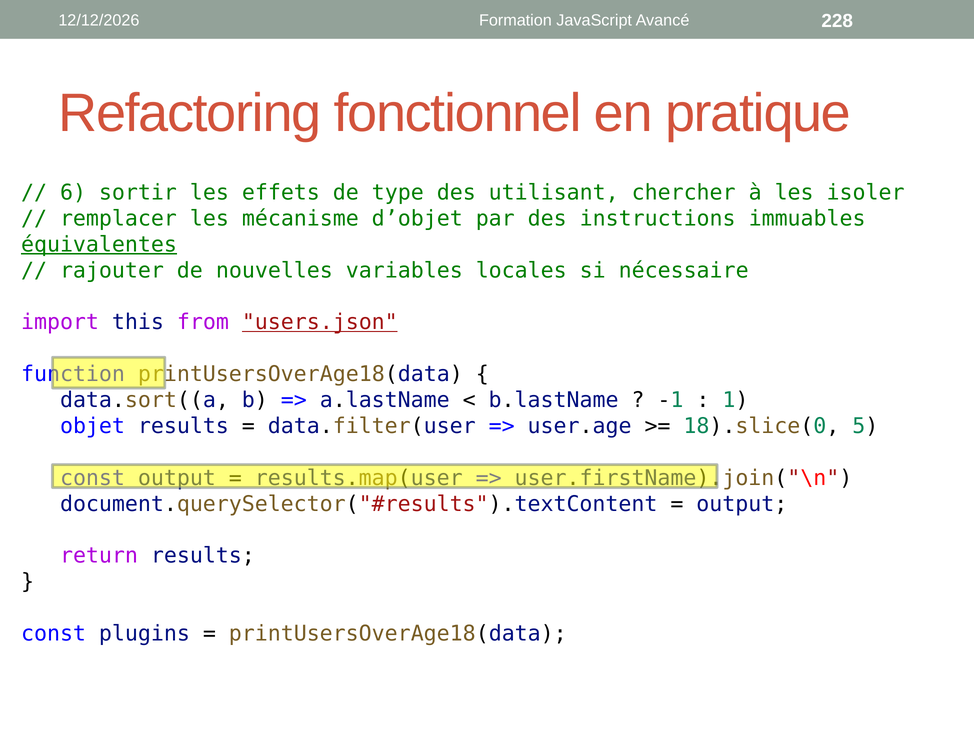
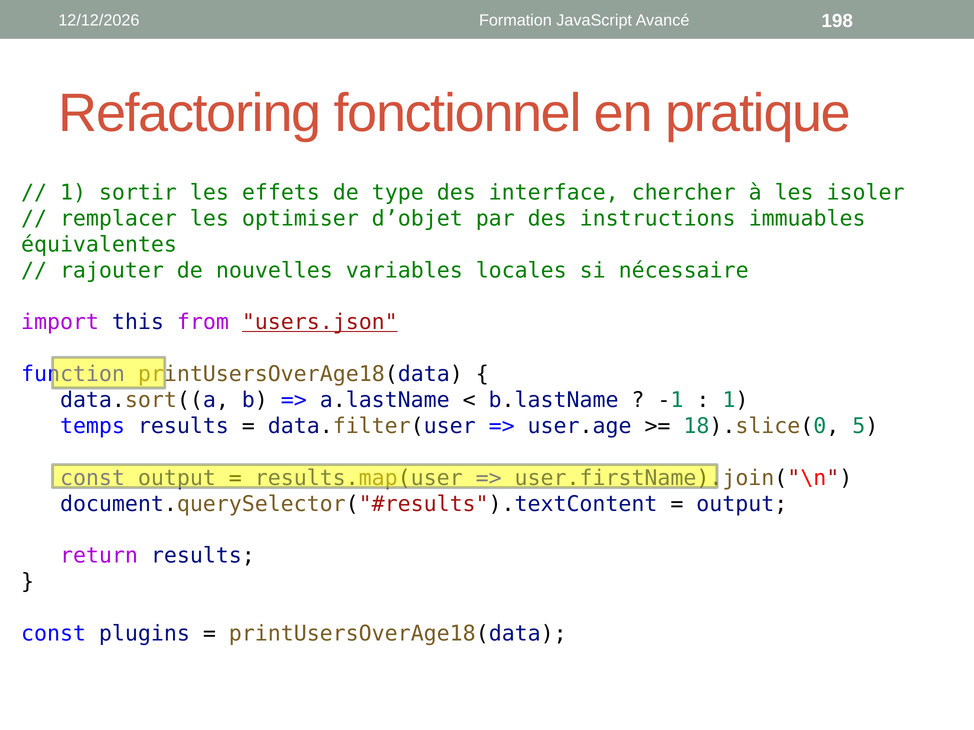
228: 228 -> 198 (837, 21)
6: 6 -> 1 (73, 193)
utilisant: utilisant -> interface (554, 193)
mécanisme: mécanisme -> optimiser (300, 219)
équivalentes underline: present -> none (99, 245)
objet: objet -> temps (93, 426)
